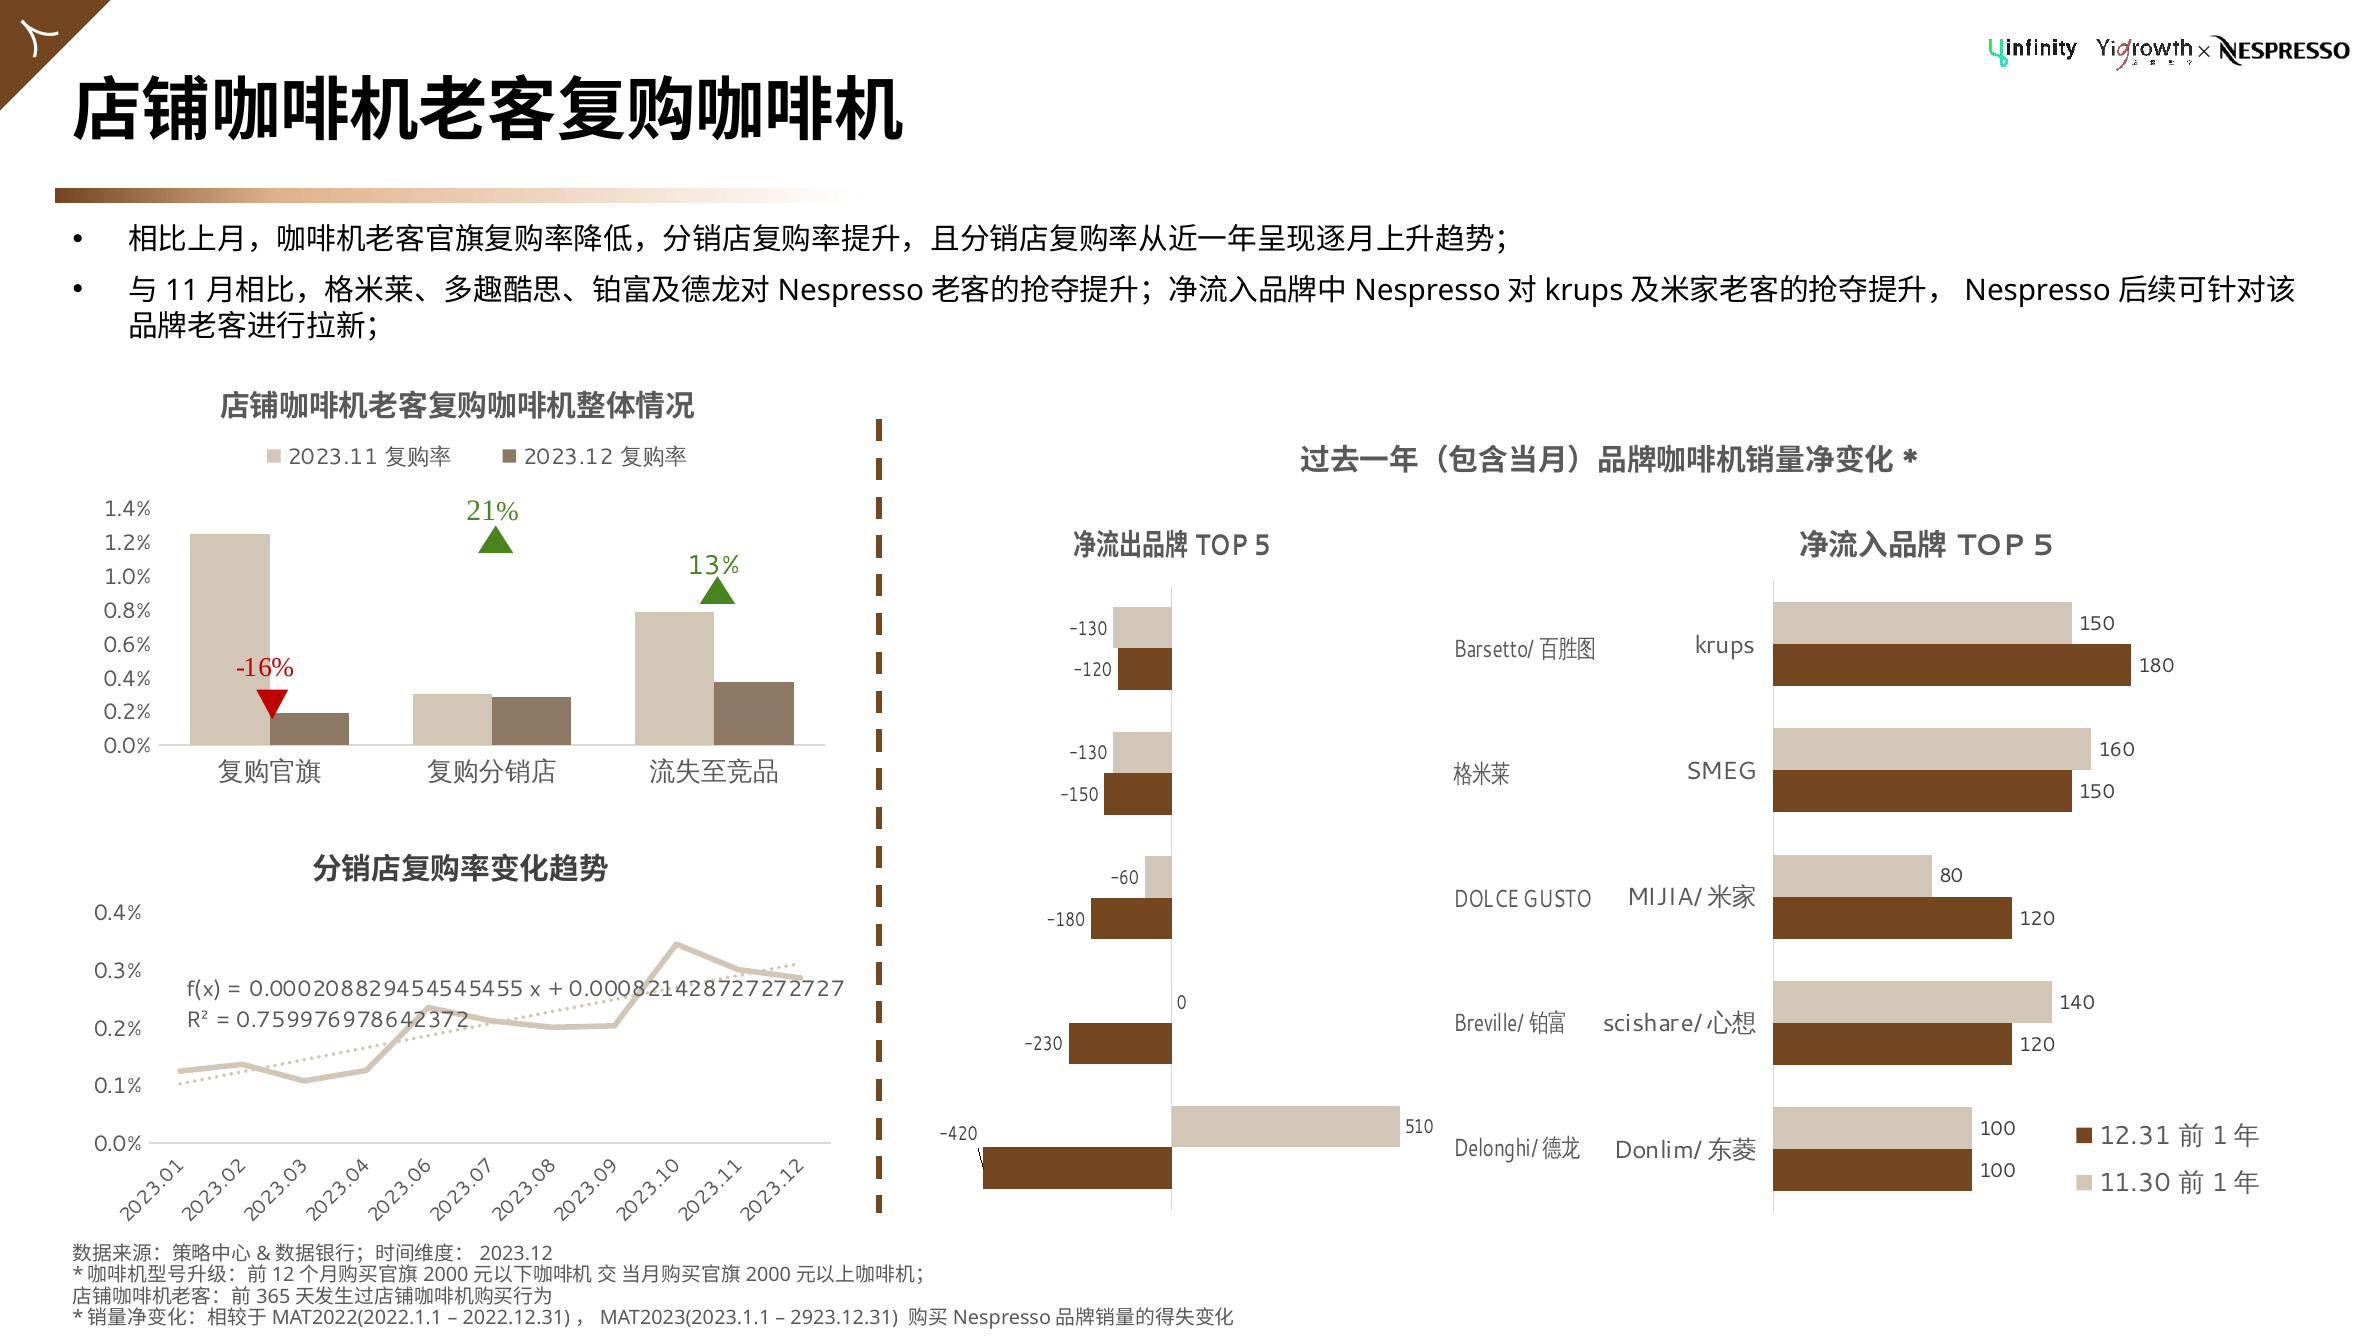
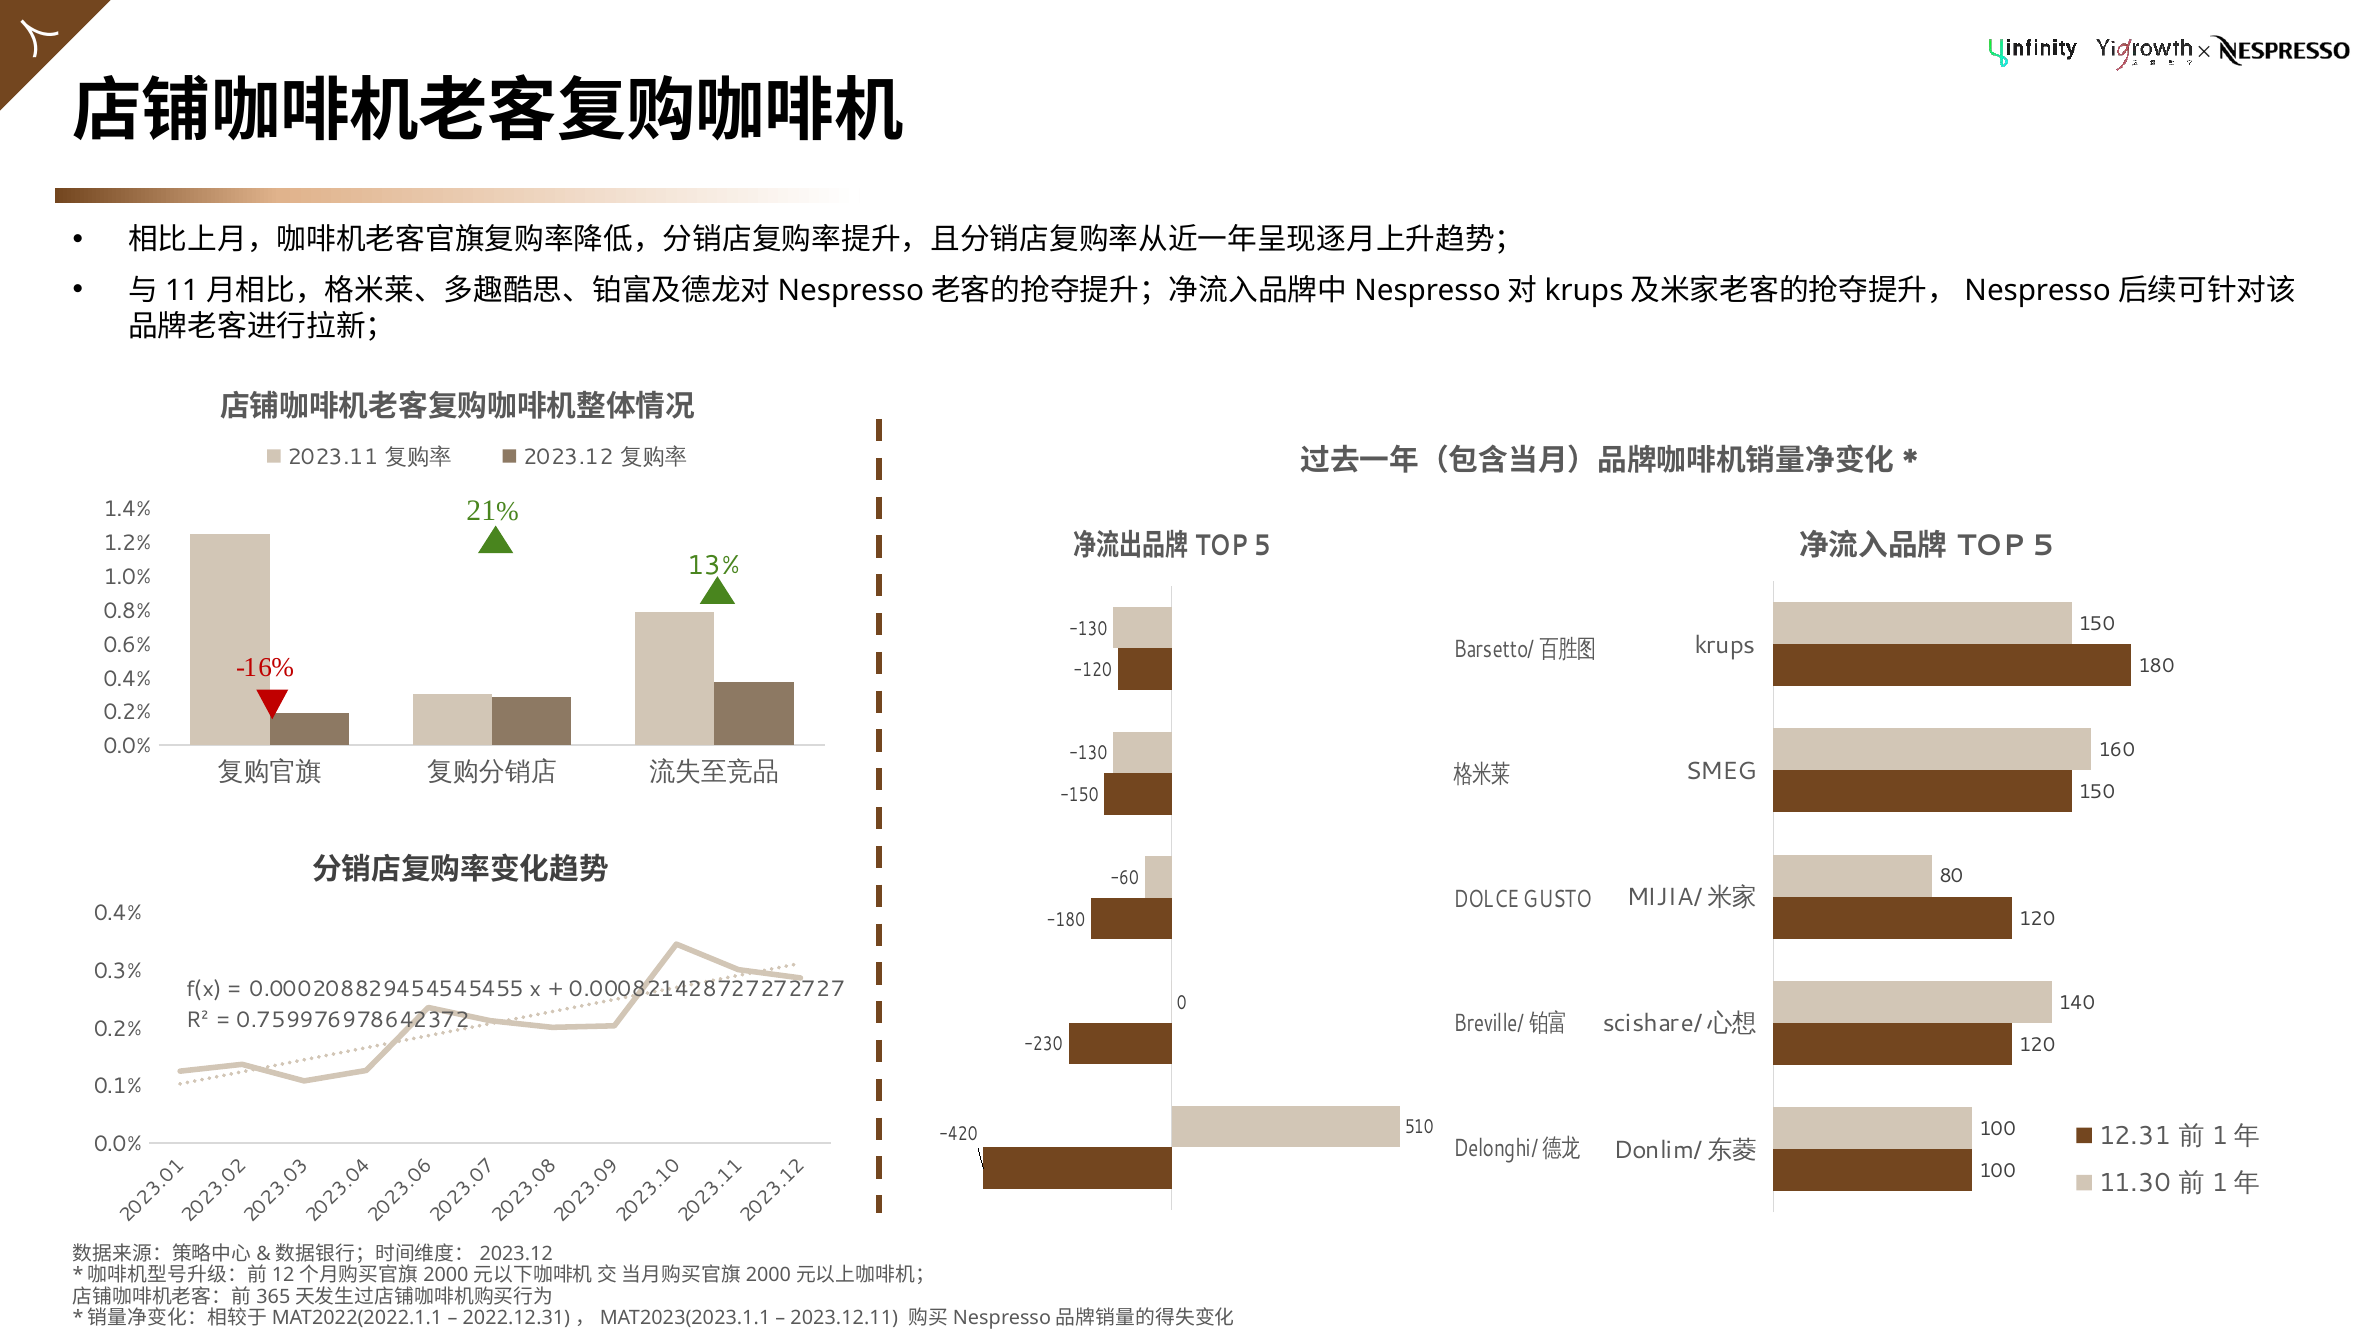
2923.12.31: 2923.12.31 -> 2023.12.11 (844, 1318)
